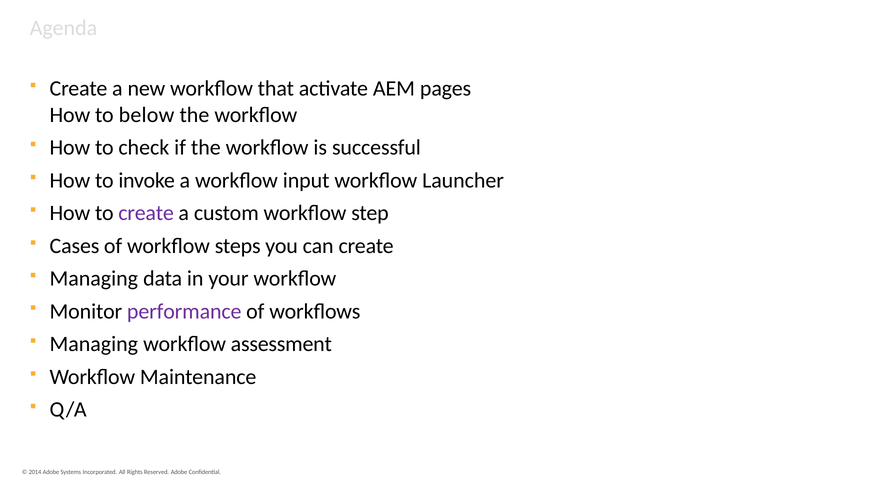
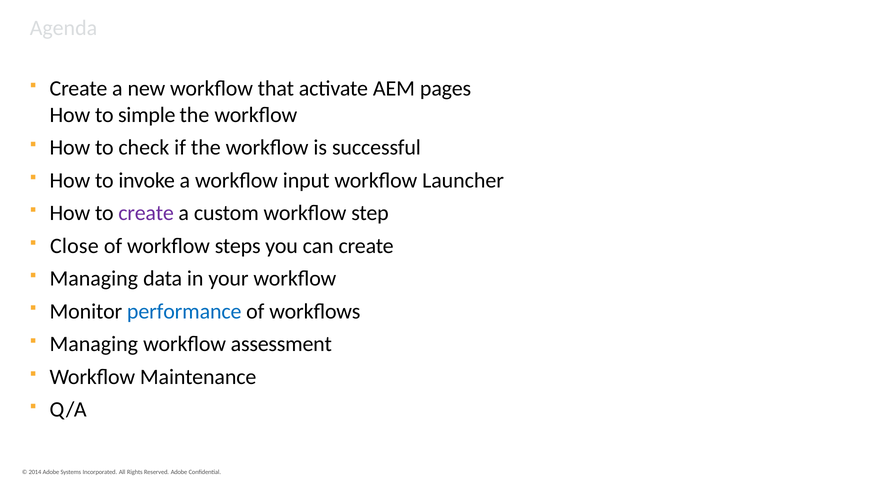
below: below -> simple (147, 115)
Cases: Cases -> Close (74, 246)
performance colour: purple -> blue (184, 311)
